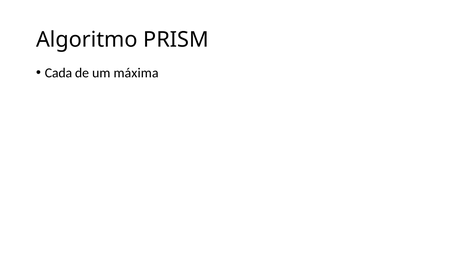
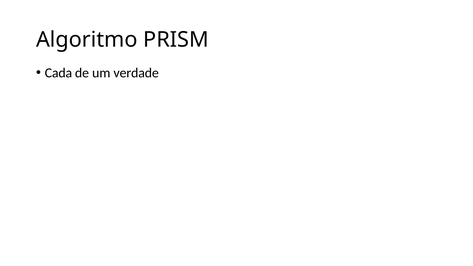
máxima: máxima -> verdade (136, 73)
